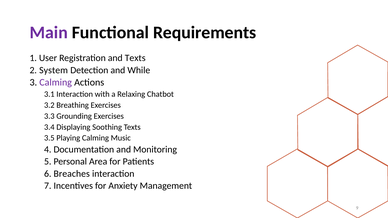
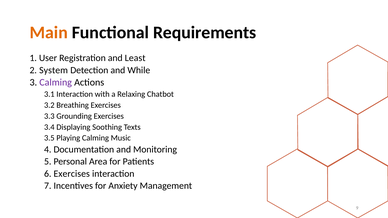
Main colour: purple -> orange (49, 33)
and Texts: Texts -> Least (135, 58)
6 Breaches: Breaches -> Exercises (72, 174)
